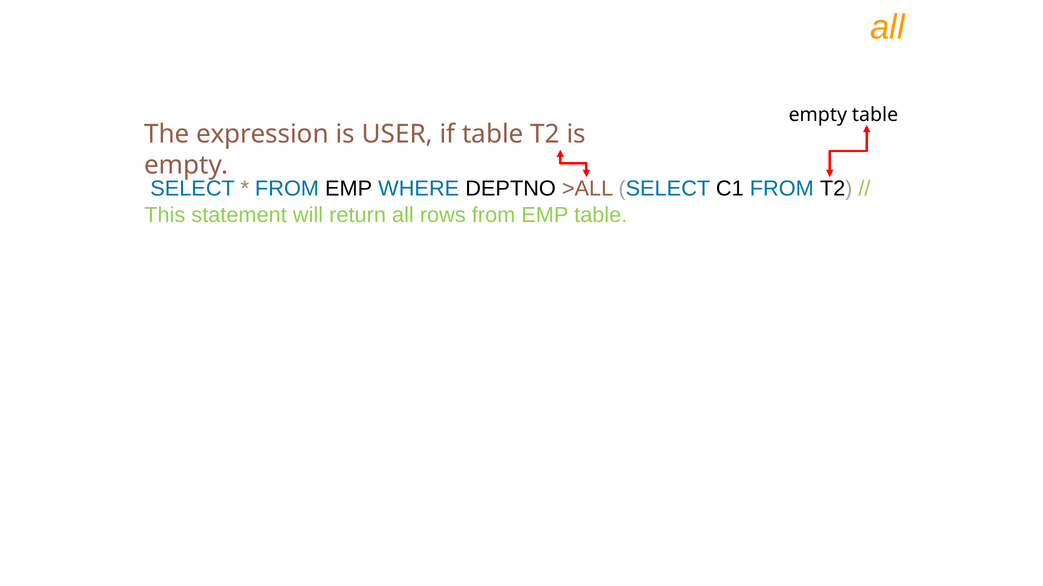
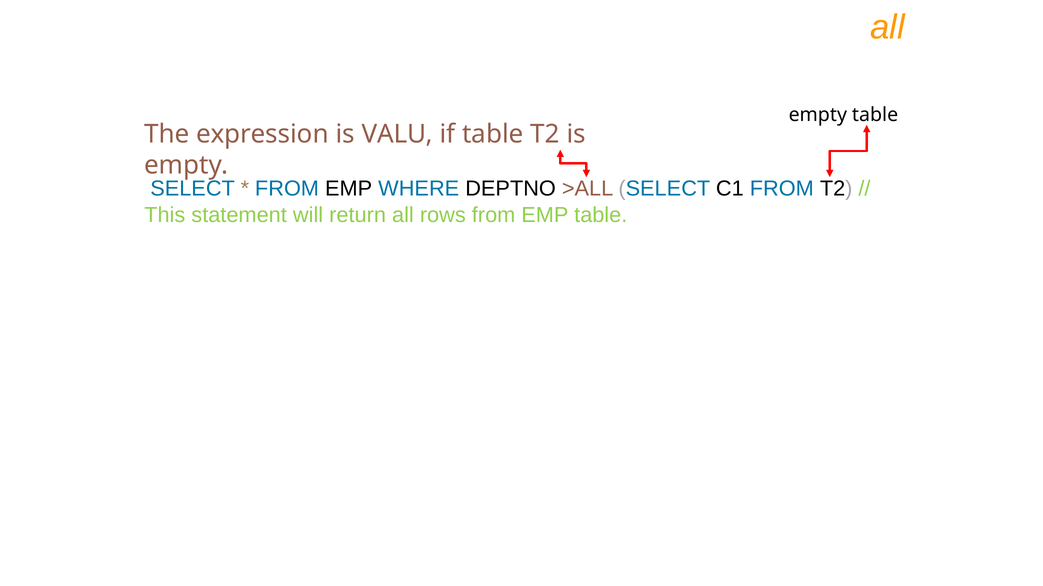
USER: USER -> VALU (397, 134)
